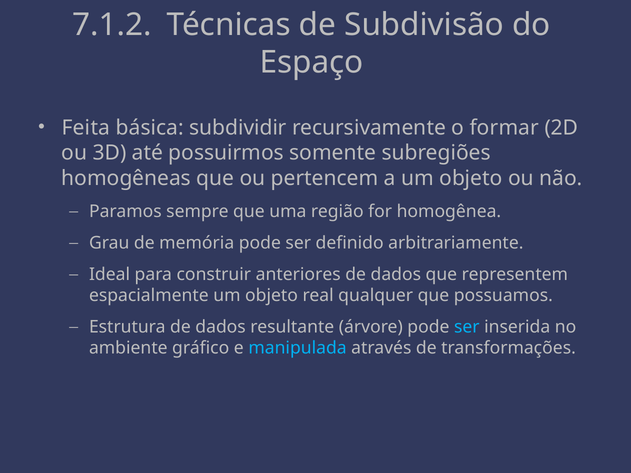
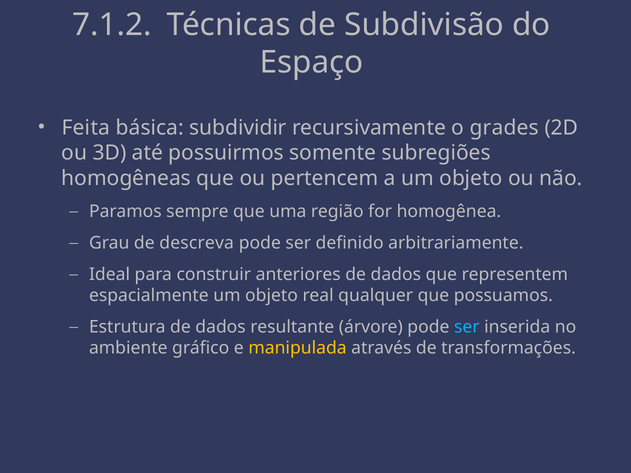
formar: formar -> grades (504, 128)
memória: memória -> descreva (197, 243)
manipulada colour: light blue -> yellow (298, 348)
